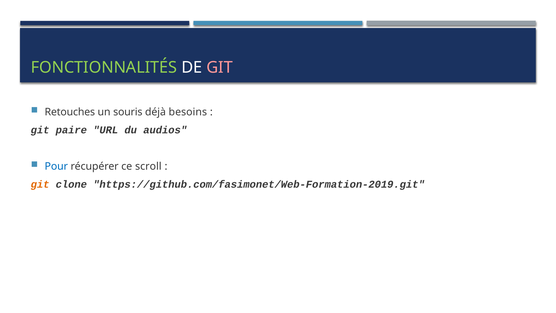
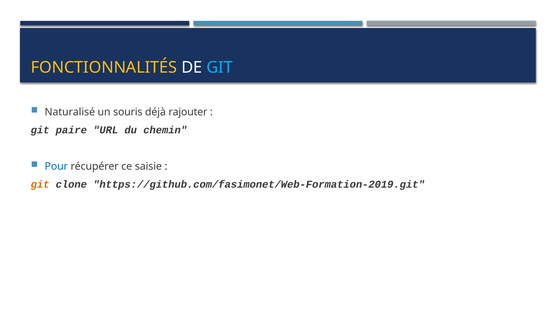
FONCTIONNALITÉS colour: light green -> yellow (104, 68)
GIT colour: pink -> light blue (220, 68)
Retouches: Retouches -> Naturalisé (70, 112)
besoins: besoins -> rajouter (188, 112)
audios: audios -> chemin (165, 130)
scroll: scroll -> saisie (148, 166)
